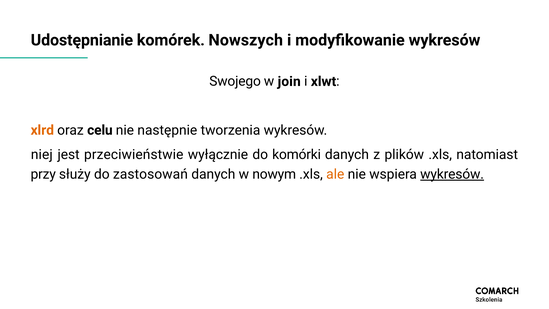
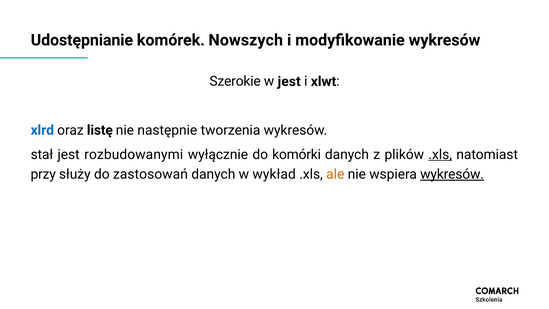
Swojego: Swojego -> Szerokie (235, 81)
w join: join -> jest (289, 81)
xlrd colour: orange -> blue (42, 130)
celu: celu -> listę (100, 130)
niej: niej -> stał (42, 154)
przeciwieństwie: przeciwieństwie -> rozbudowanymi (134, 154)
.xls underline: none -> present (440, 154)
nowym: nowym -> wykład (274, 174)
